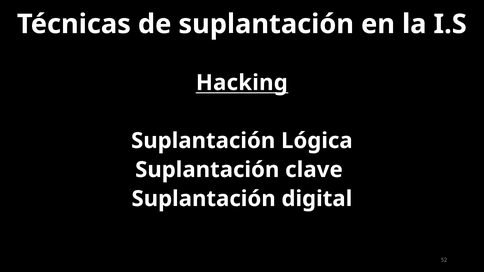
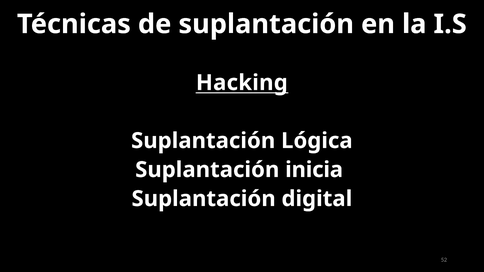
clave: clave -> inicia (314, 170)
